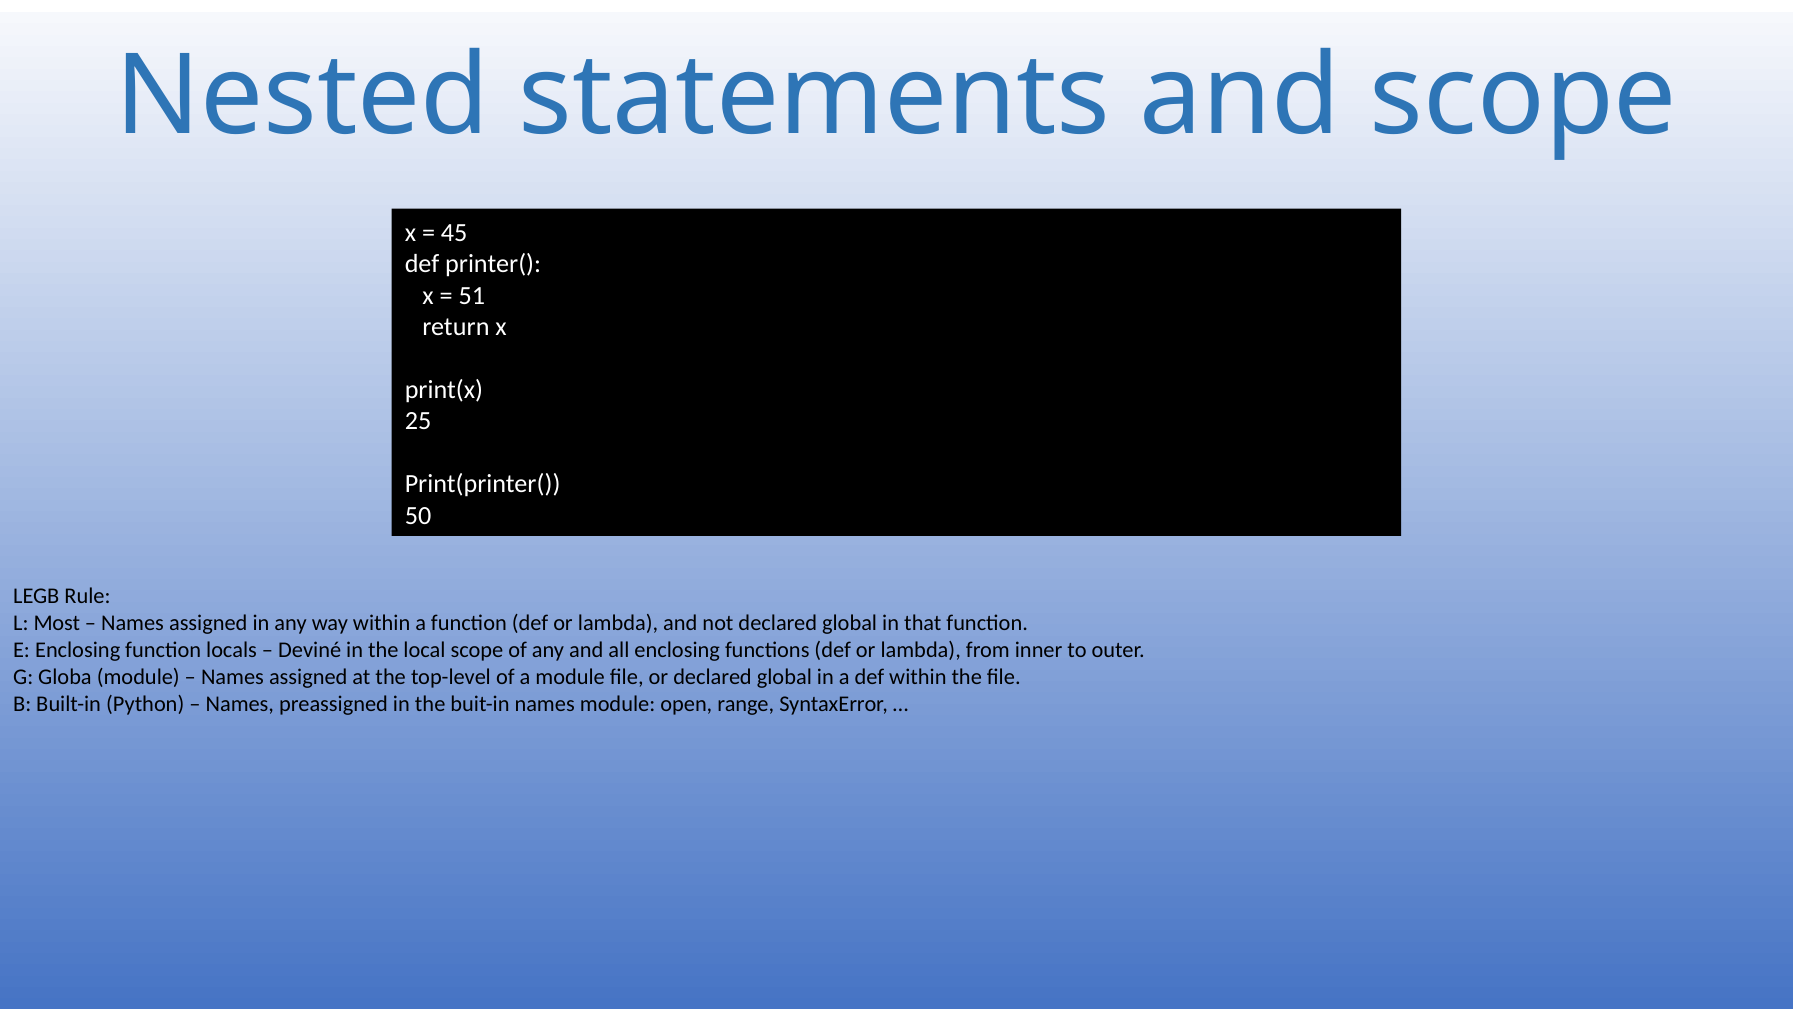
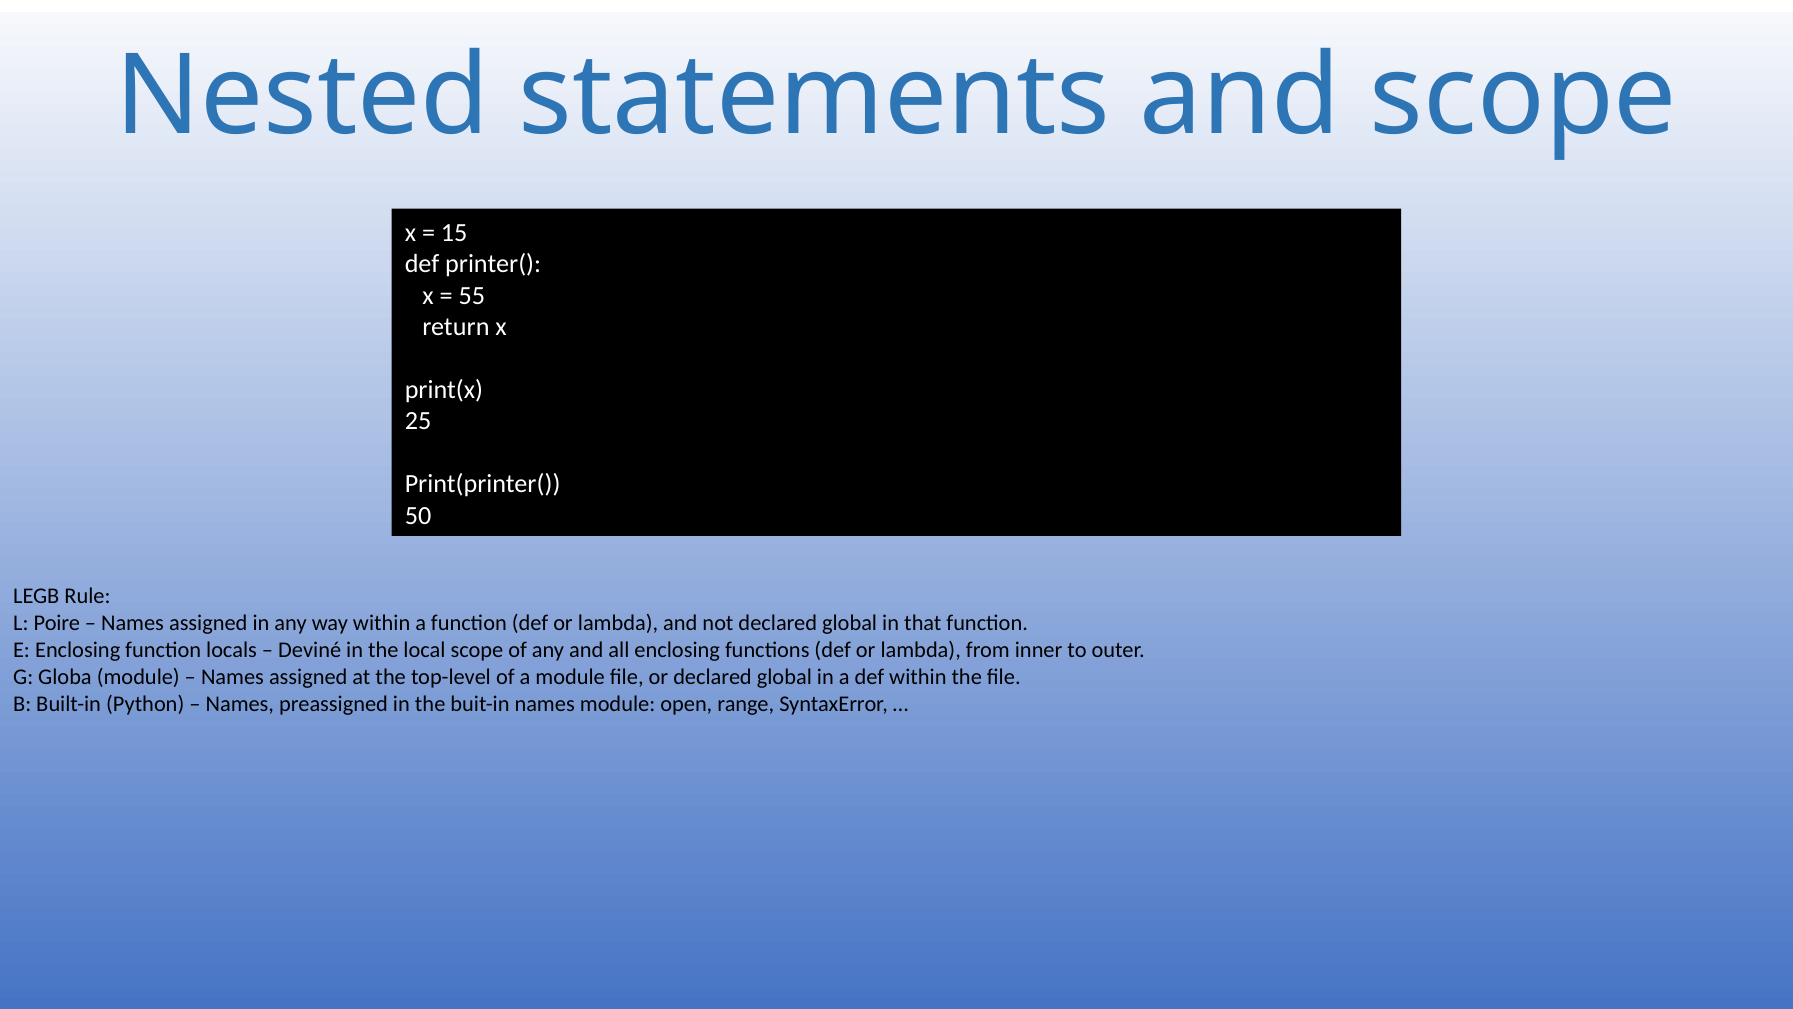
45: 45 -> 15 (454, 233)
51: 51 -> 55 (472, 295)
Most: Most -> Poire (57, 623)
